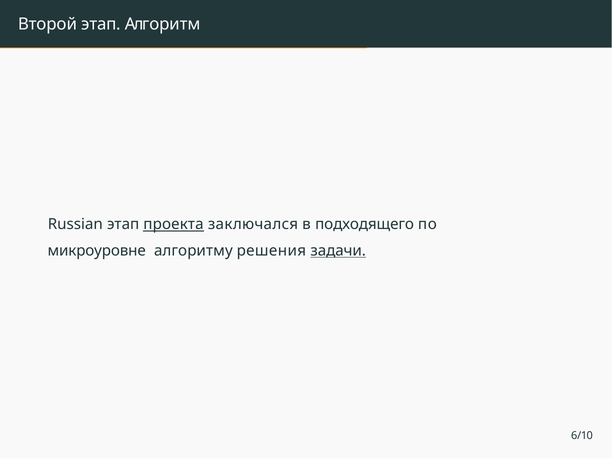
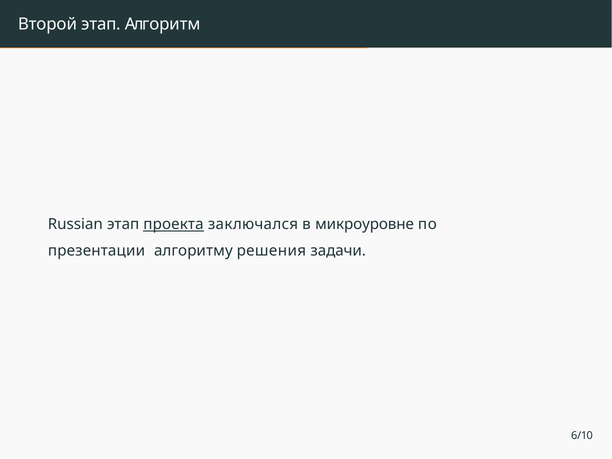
подходящего: подходящего -> микроуровне (365, 225)
микроуровне: микроуровне -> презентации (97, 251)
задачи underline: present -> none (338, 251)
